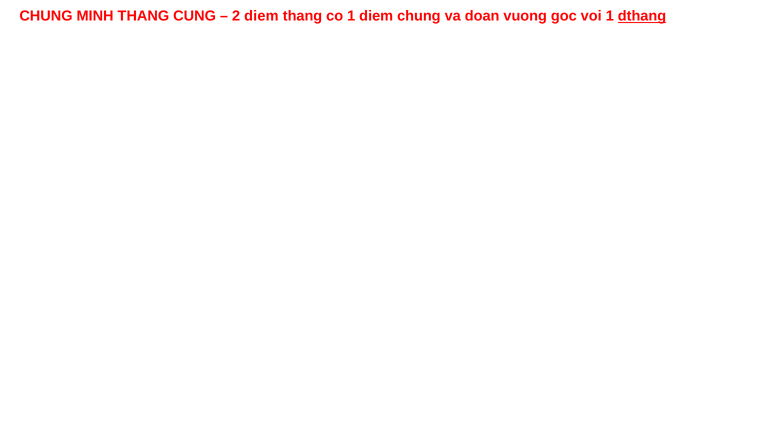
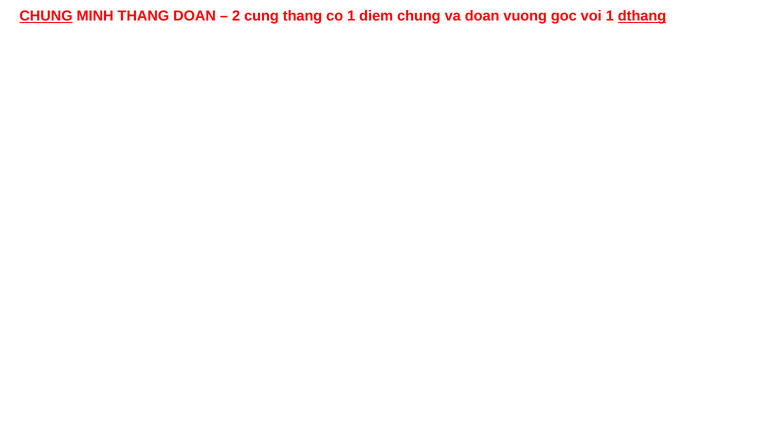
CHUNG underline: none -> present (46, 16)
THANG CUNG: CUNG -> DOAN (195, 16)
2 diem: diem -> cung (261, 16)
